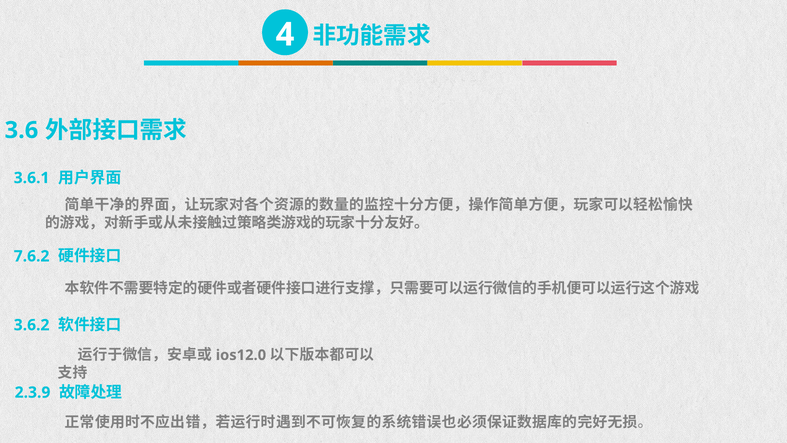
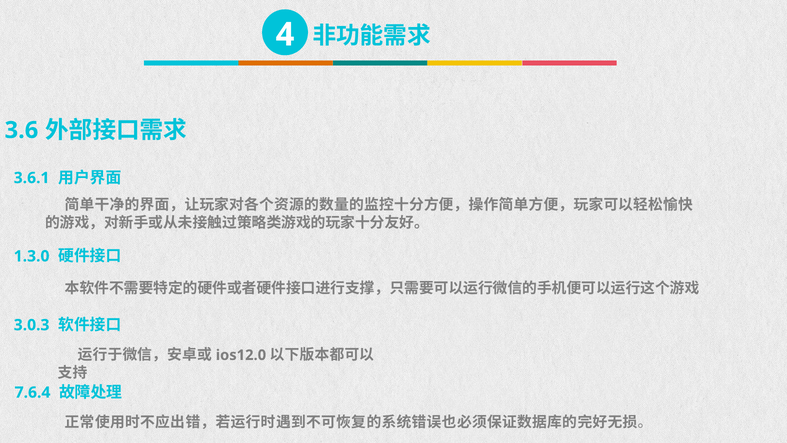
7.6.2: 7.6.2 -> 1.3.0 (32, 256)
3.6.2: 3.6.2 -> 3.0.3 (32, 325)
2.3.9: 2.3.9 -> 7.6.4 (33, 392)
